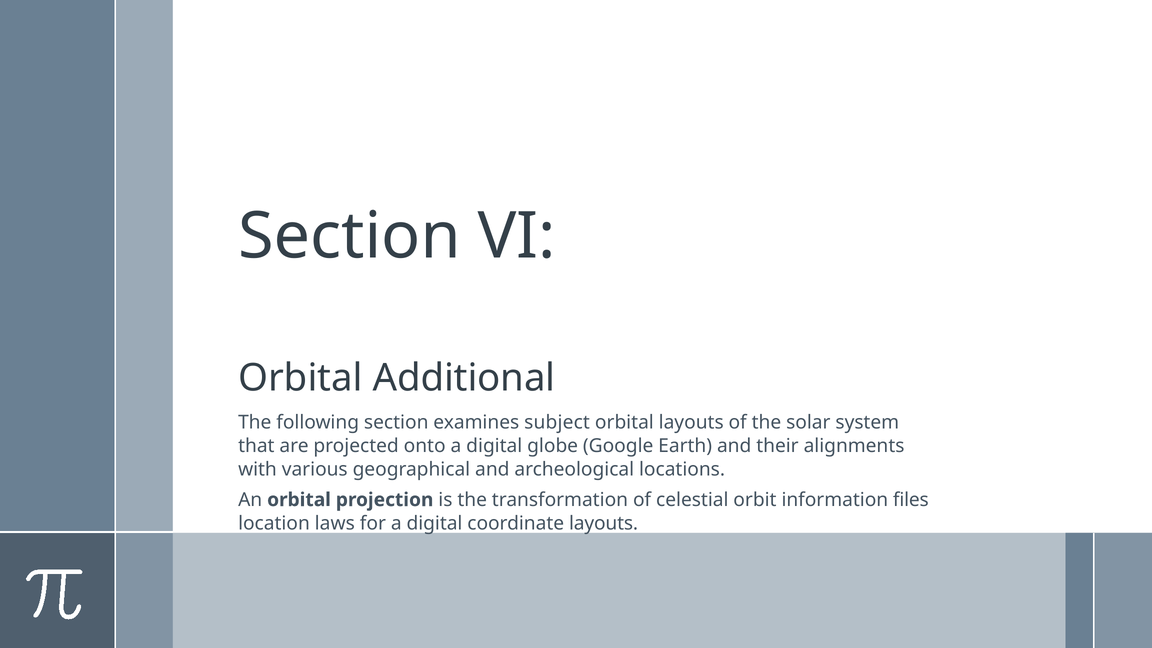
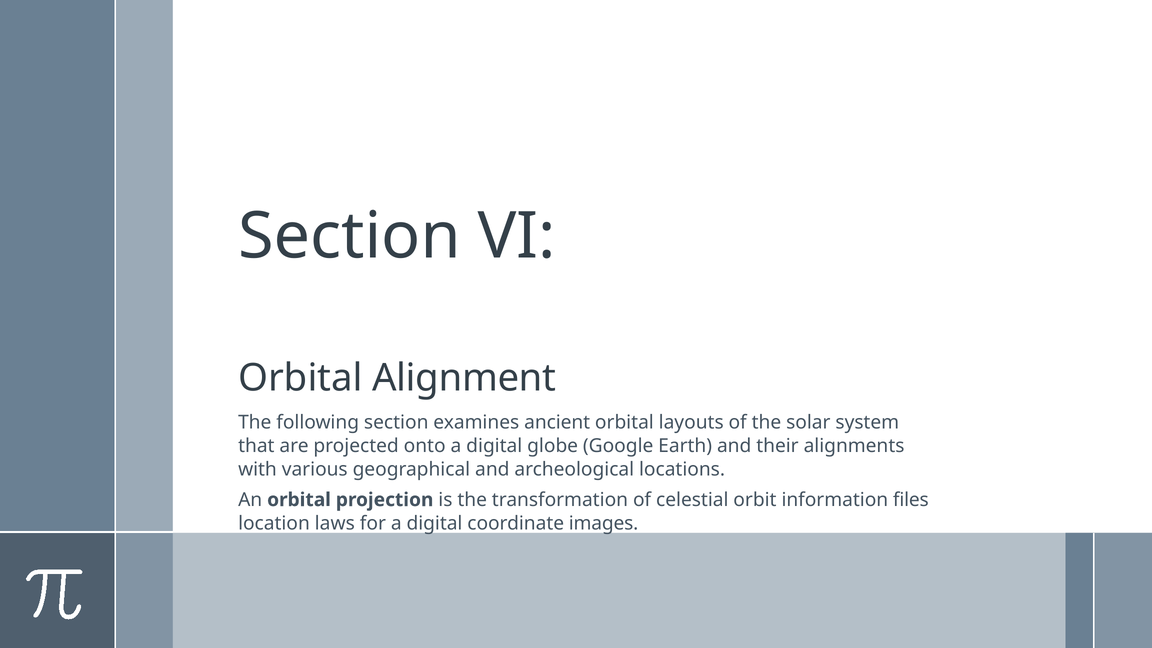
Additional: Additional -> Alignment (464, 378)
subject: subject -> ancient (557, 422)
coordinate layouts: layouts -> images (604, 523)
